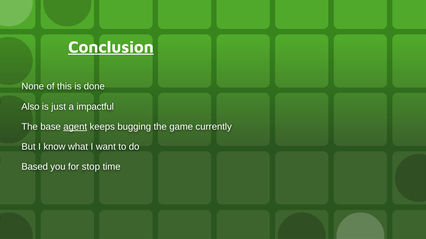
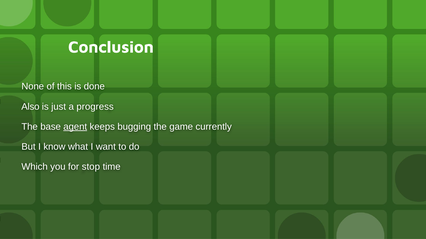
Conclusion underline: present -> none (111, 47)
impactful: impactful -> progress (95, 107)
Based: Based -> Which (35, 167)
